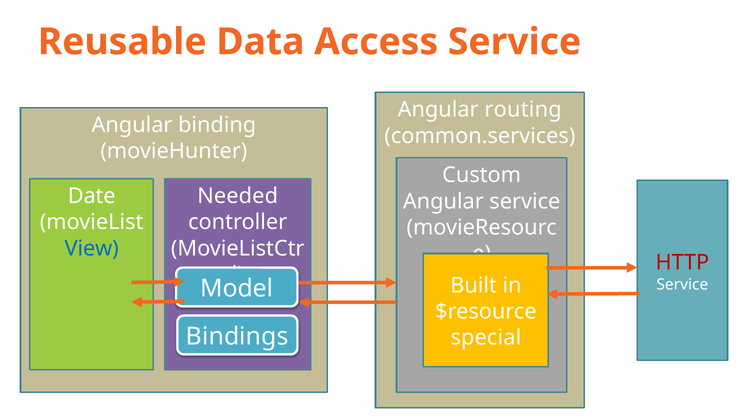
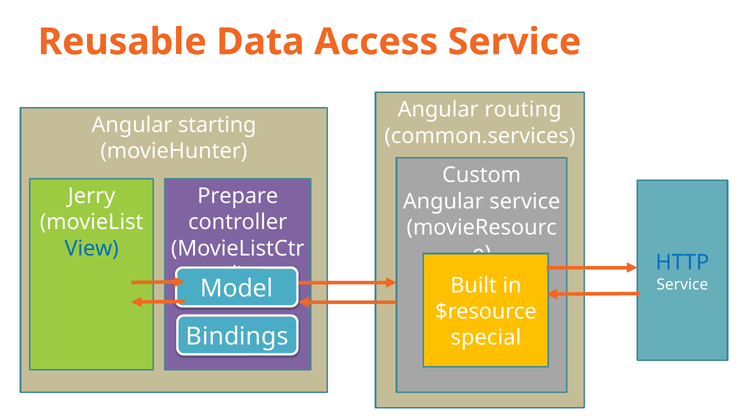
binding: binding -> starting (217, 125)
Date: Date -> Jerry (92, 196)
Needed: Needed -> Prepare (238, 196)
HTTP colour: red -> blue (682, 262)
